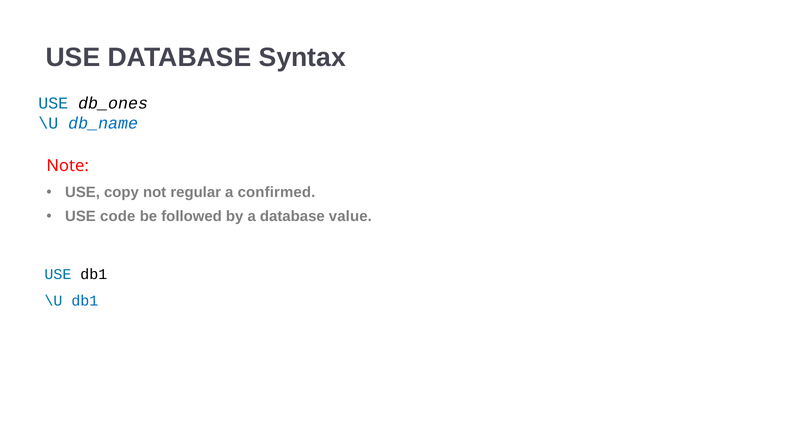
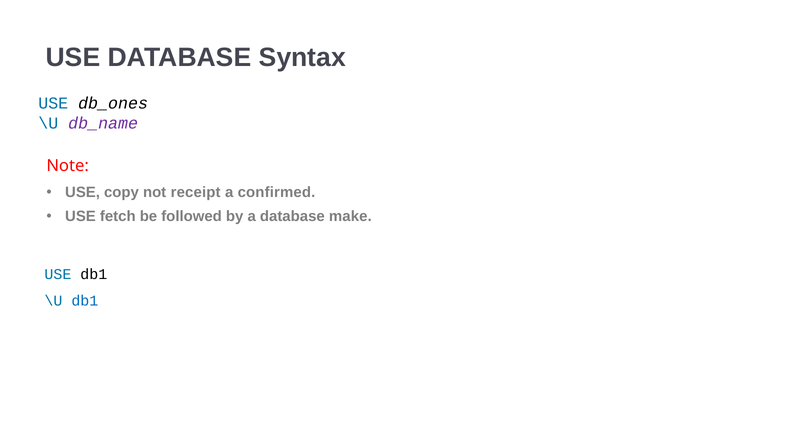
db_name colour: blue -> purple (103, 123)
regular: regular -> receipt (196, 193)
code: code -> fetch (118, 217)
value: value -> make (350, 217)
